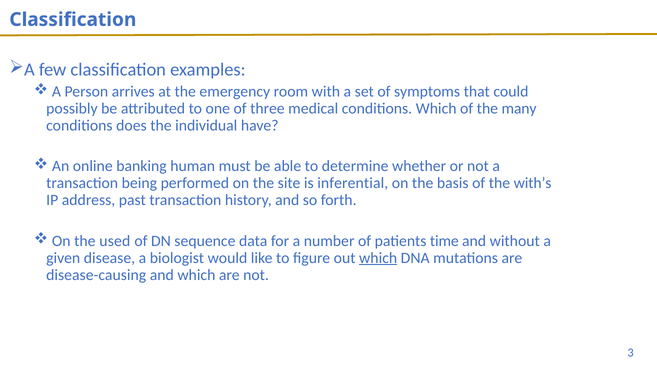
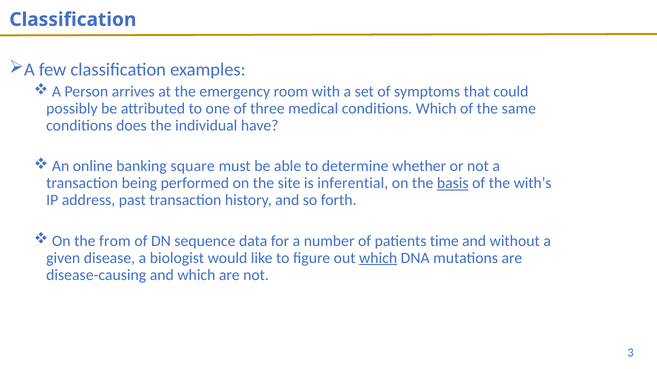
many: many -> same (519, 109)
human: human -> square (193, 167)
basis underline: none -> present (453, 184)
used: used -> from (115, 241)
